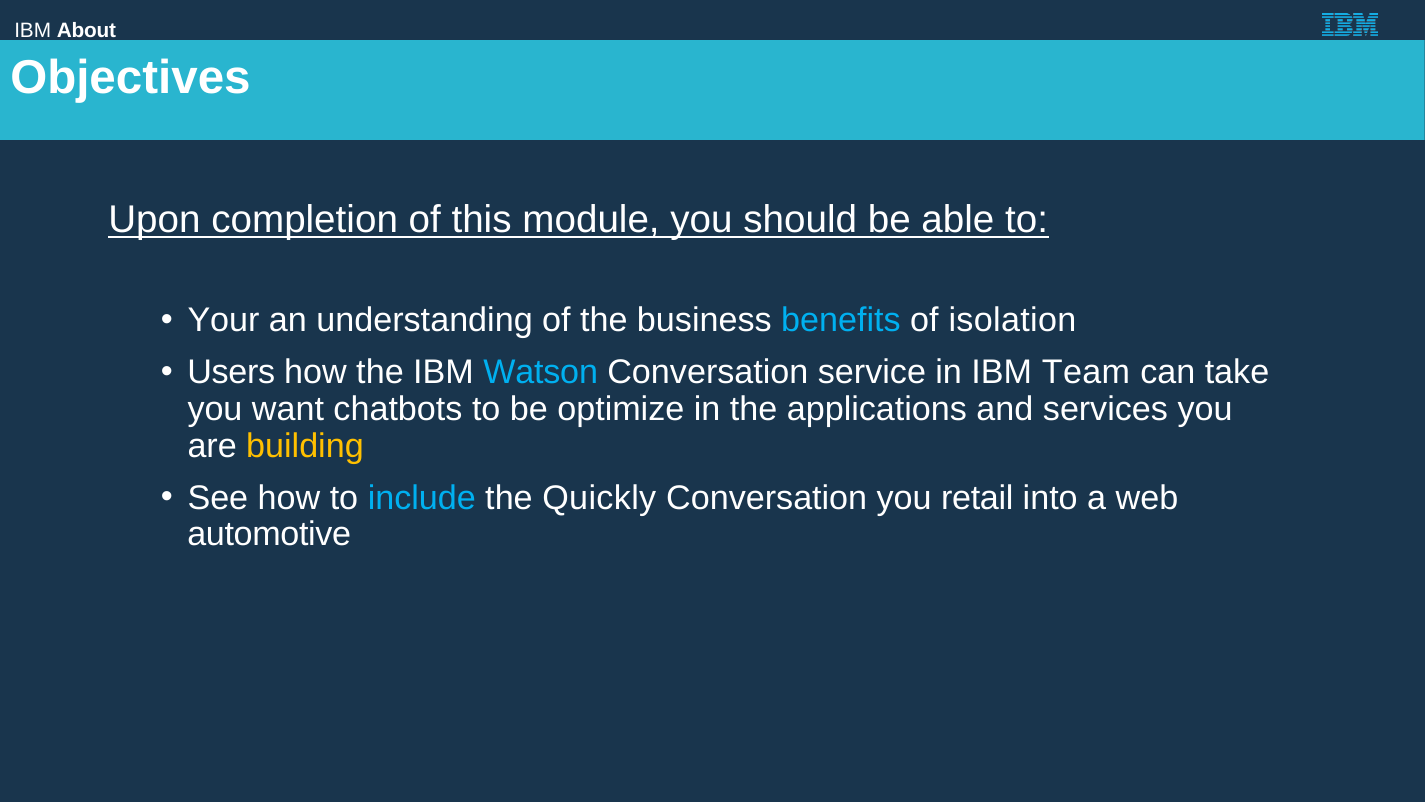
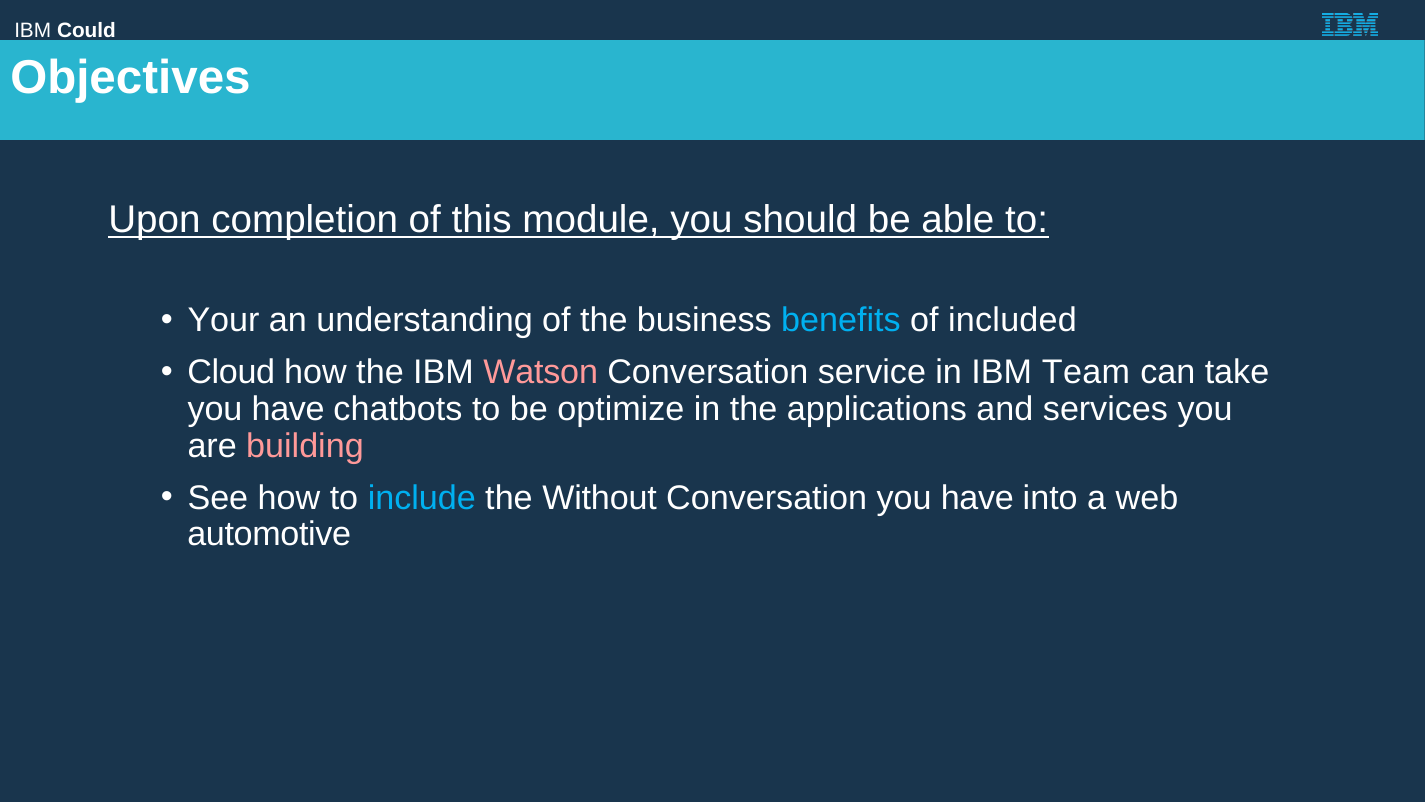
About: About -> Could (86, 31)
isolation: isolation -> included (1013, 320)
Users: Users -> Cloud (231, 372)
Watson colour: light blue -> pink (541, 372)
want: want -> have (288, 409)
building colour: yellow -> pink (305, 446)
Quickly: Quickly -> Without (600, 497)
Conversation you retail: retail -> have (977, 497)
